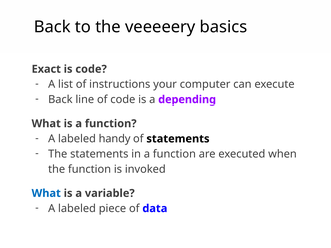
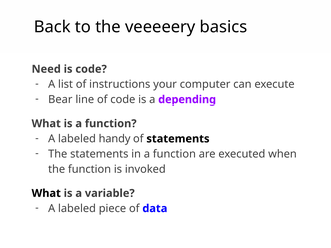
Exact: Exact -> Need (46, 69)
Back: Back -> Bear (60, 100)
What colour: blue -> black (46, 193)
